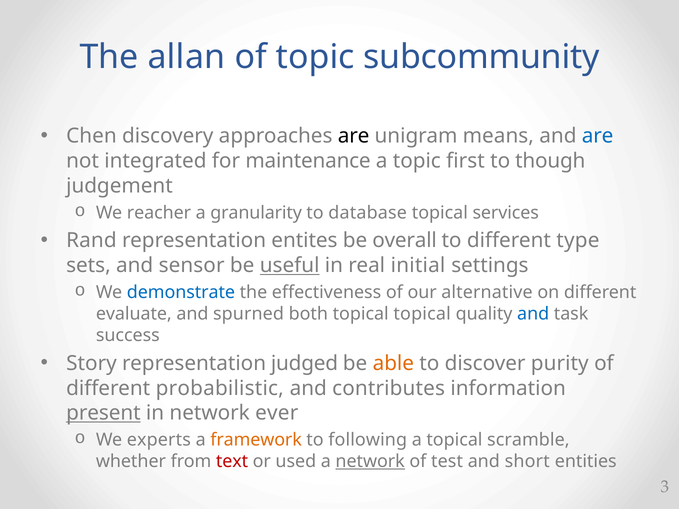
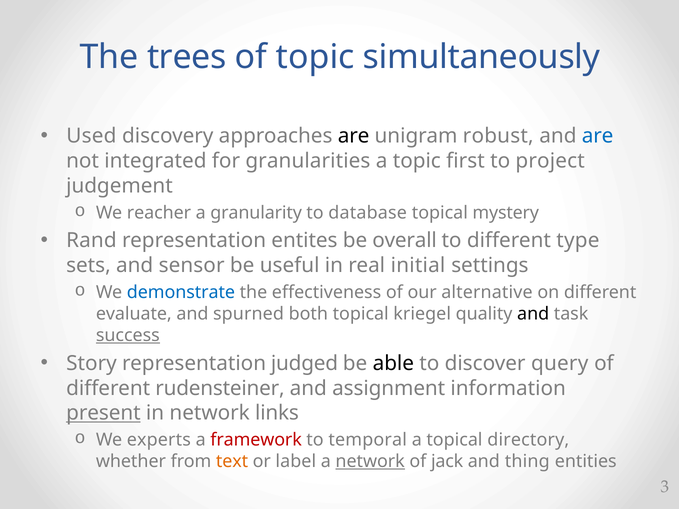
allan: allan -> trees (187, 57)
subcommunity: subcommunity -> simultaneously (482, 57)
Chen: Chen -> Used (91, 136)
means: means -> robust (498, 136)
maintenance: maintenance -> granularities (308, 161)
though: though -> project (550, 161)
services: services -> mystery (506, 213)
useful underline: present -> none (290, 266)
topical topical: topical -> kriegel (422, 314)
and colour: blue -> black (533, 314)
success underline: none -> present (128, 336)
able colour: orange -> black (393, 363)
purity: purity -> query (560, 363)
probabilistic: probabilistic -> rudensteiner (220, 388)
contributes: contributes -> assignment (389, 388)
ever: ever -> links (277, 413)
framework colour: orange -> red (256, 440)
following: following -> temporal (368, 440)
scramble: scramble -> directory (528, 440)
text colour: red -> orange (232, 462)
used: used -> label (296, 462)
test: test -> jack (447, 462)
short: short -> thing (527, 462)
